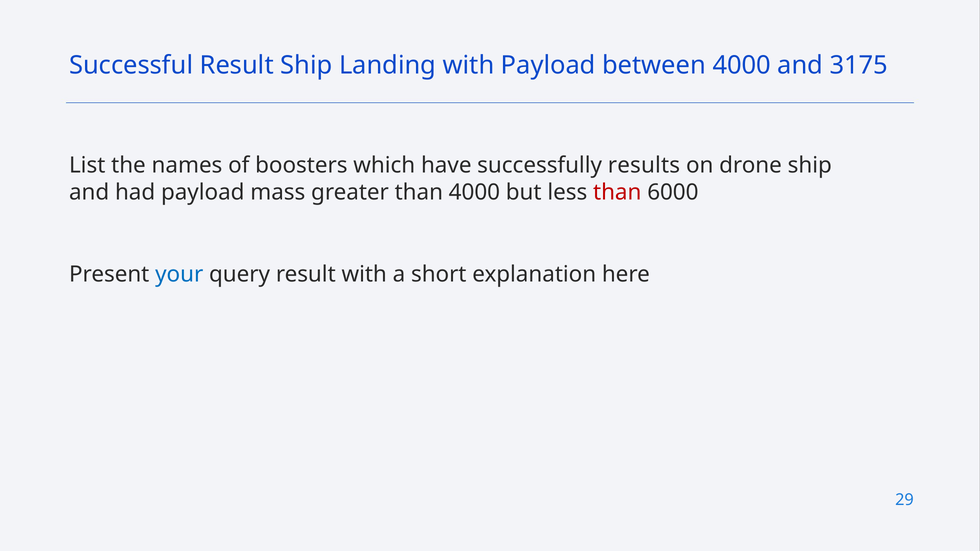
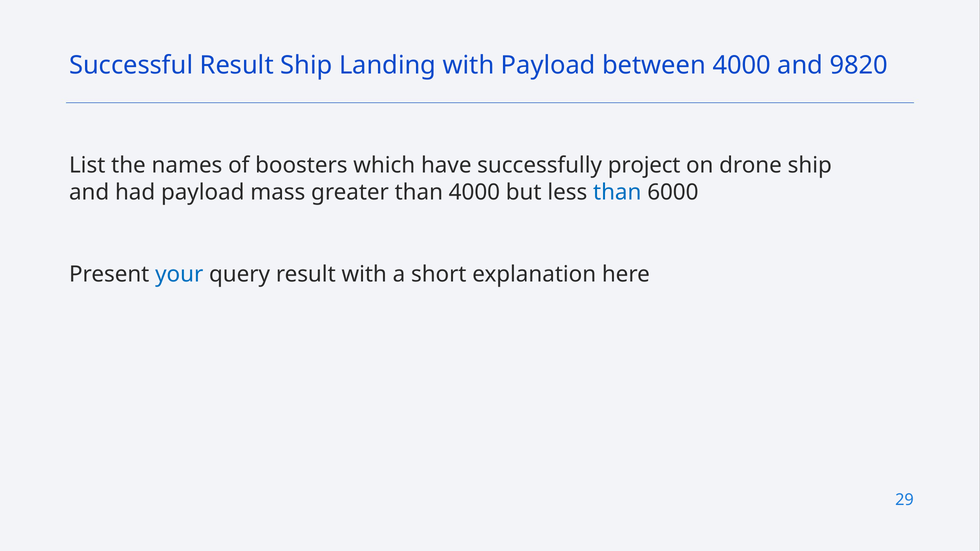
3175: 3175 -> 9820 (859, 65)
results: results -> project (644, 165)
than colour: red -> blue (617, 192)
